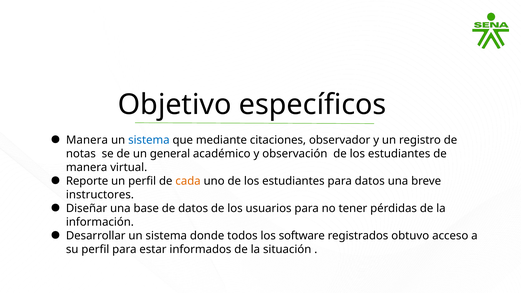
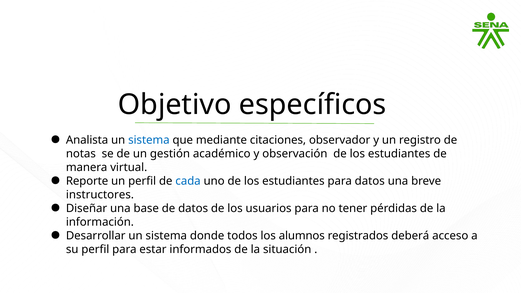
Manera: Manera -> Analista (87, 140)
general: general -> gestión (170, 154)
cada colour: orange -> blue (188, 181)
software: software -> alumnos (302, 236)
obtuvo: obtuvo -> deberá (410, 236)
